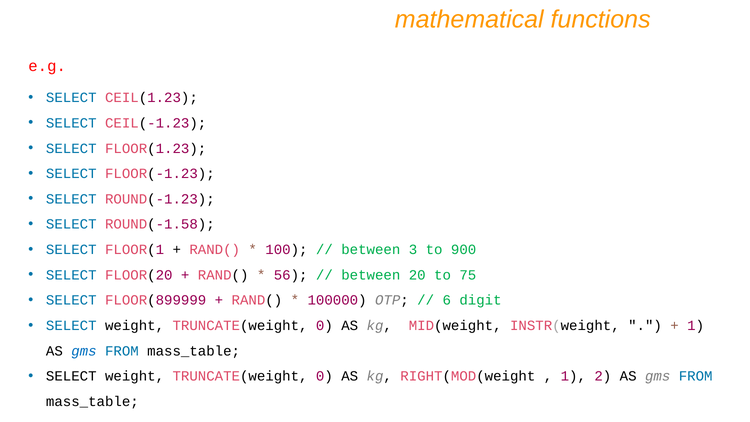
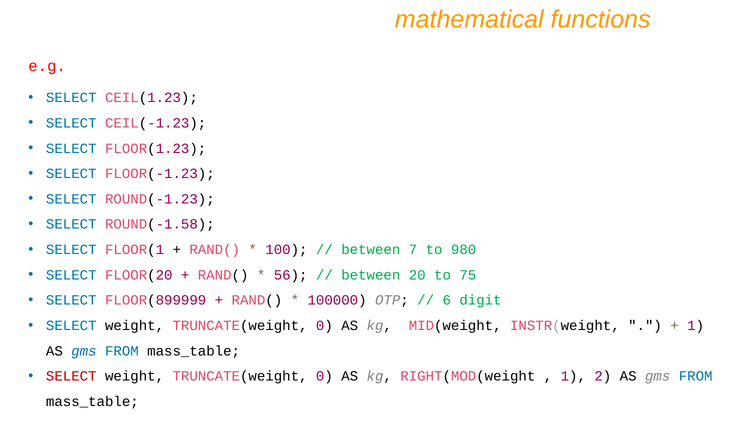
3: 3 -> 7 (413, 250)
900: 900 -> 980 (464, 250)
SELECT colour: black -> red (71, 376)
